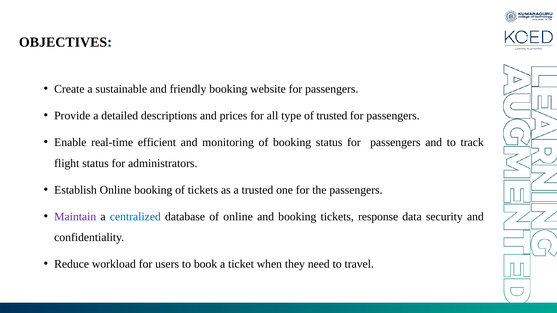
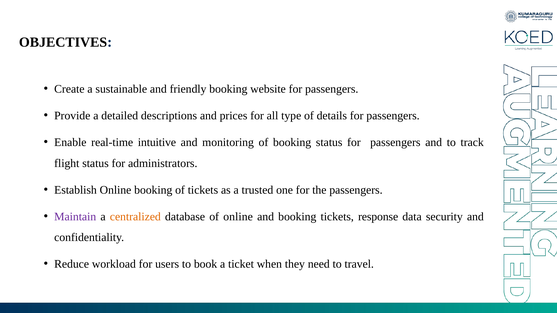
of trusted: trusted -> details (332, 116)
efficient: efficient -> intuitive (157, 143)
centralized colour: blue -> orange (135, 217)
